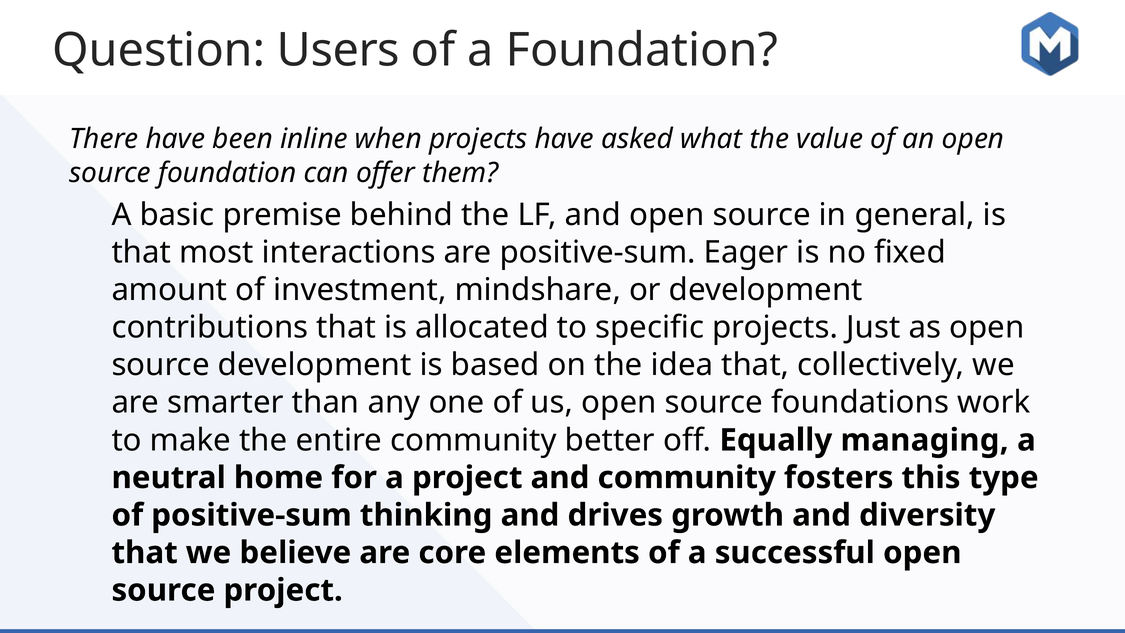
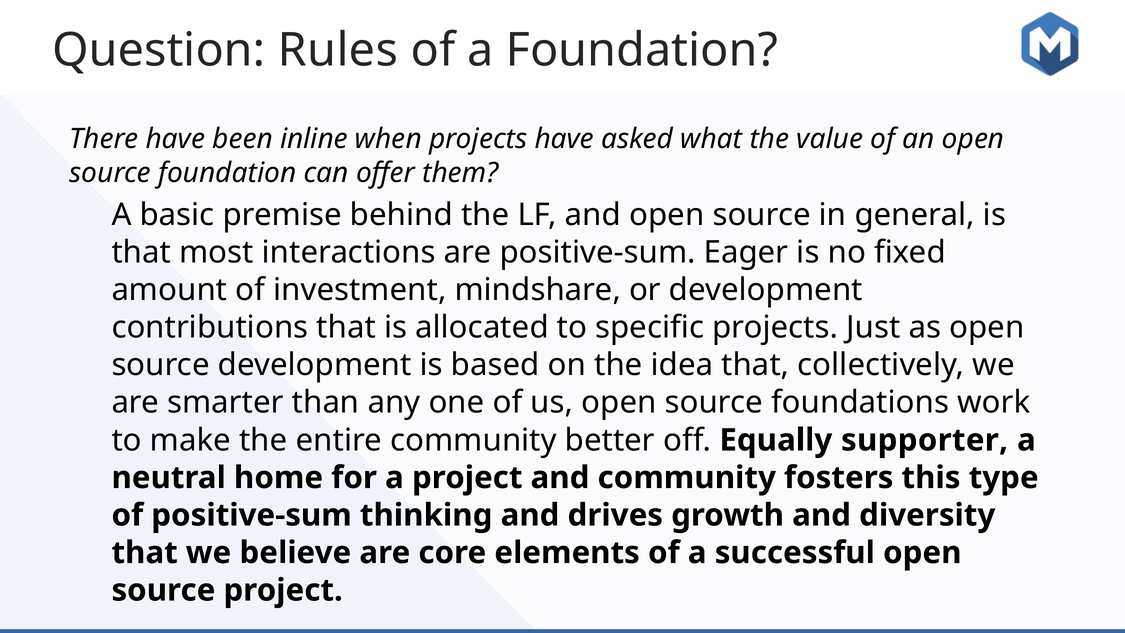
Users: Users -> Rules (338, 50)
managing: managing -> supporter (925, 440)
